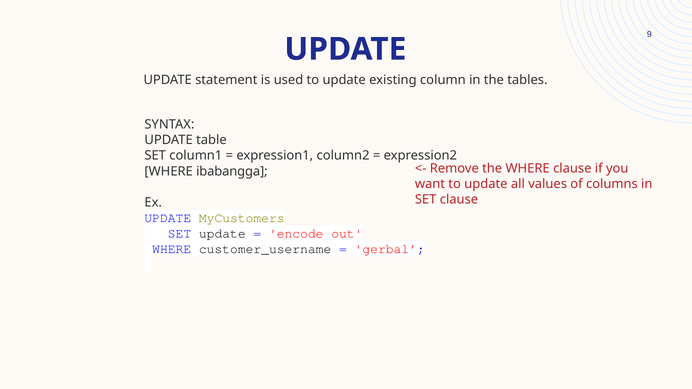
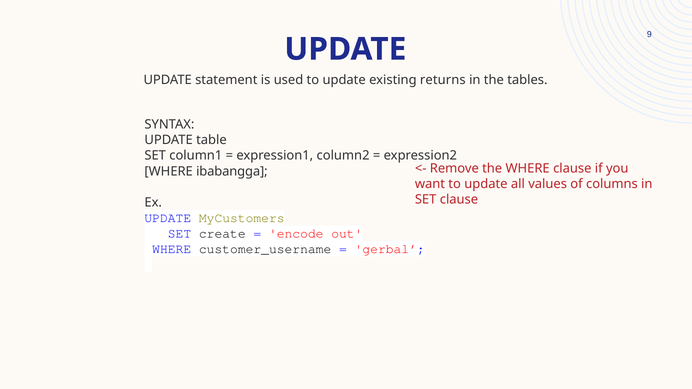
column: column -> returns (443, 80)
SET update: update -> create (222, 234)
